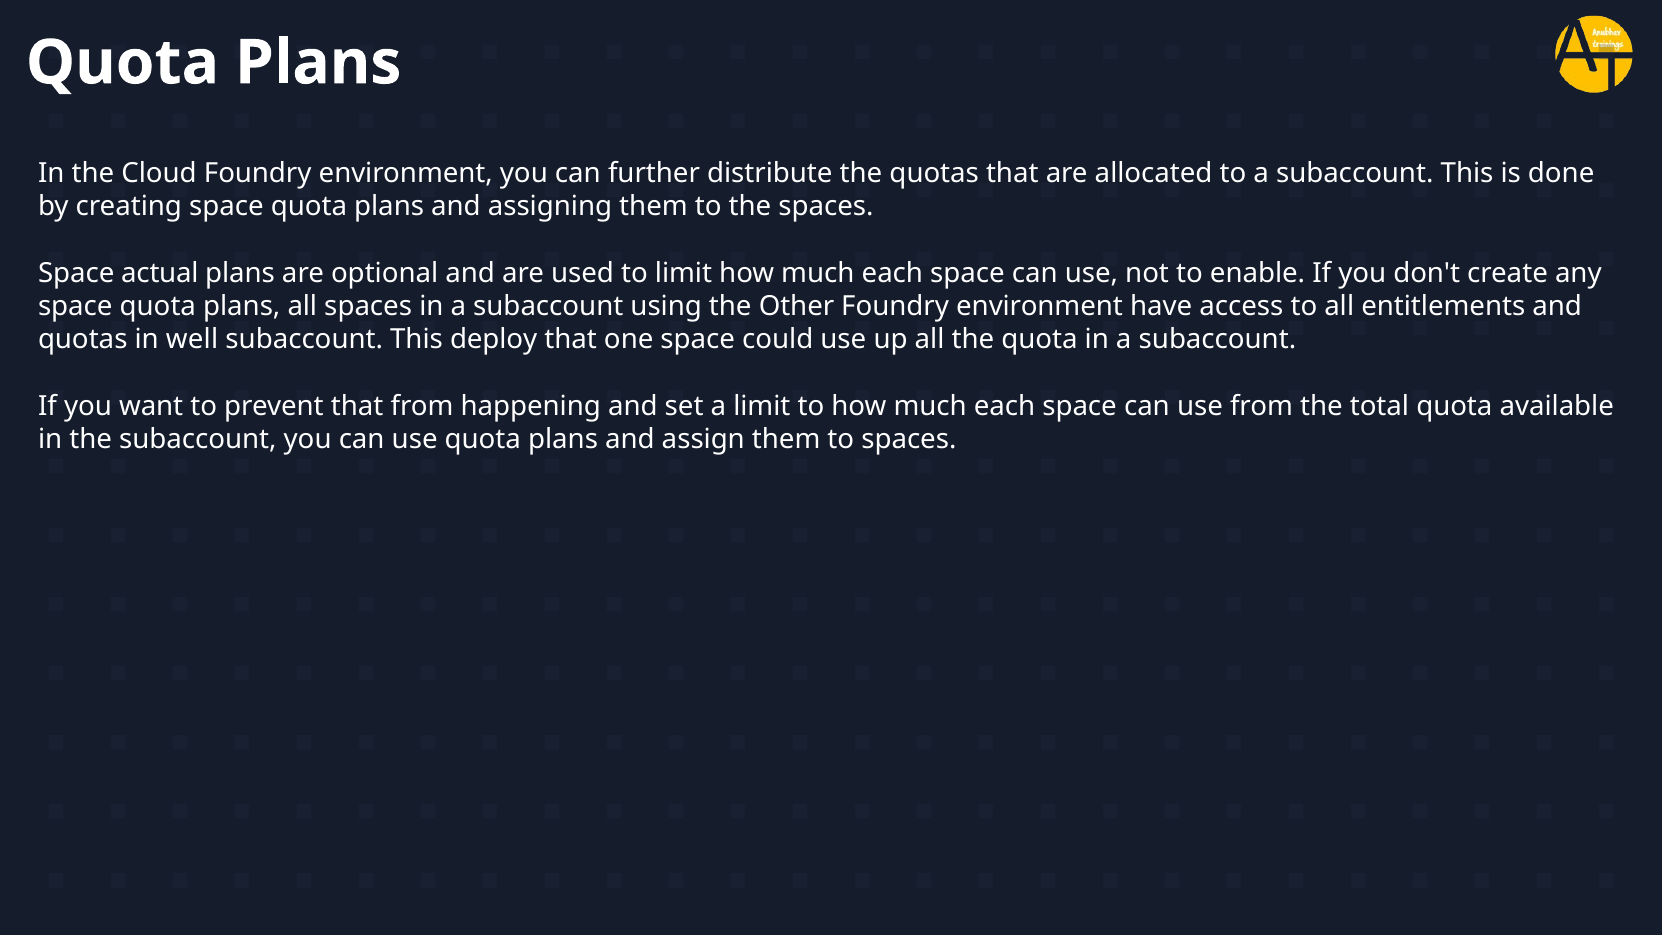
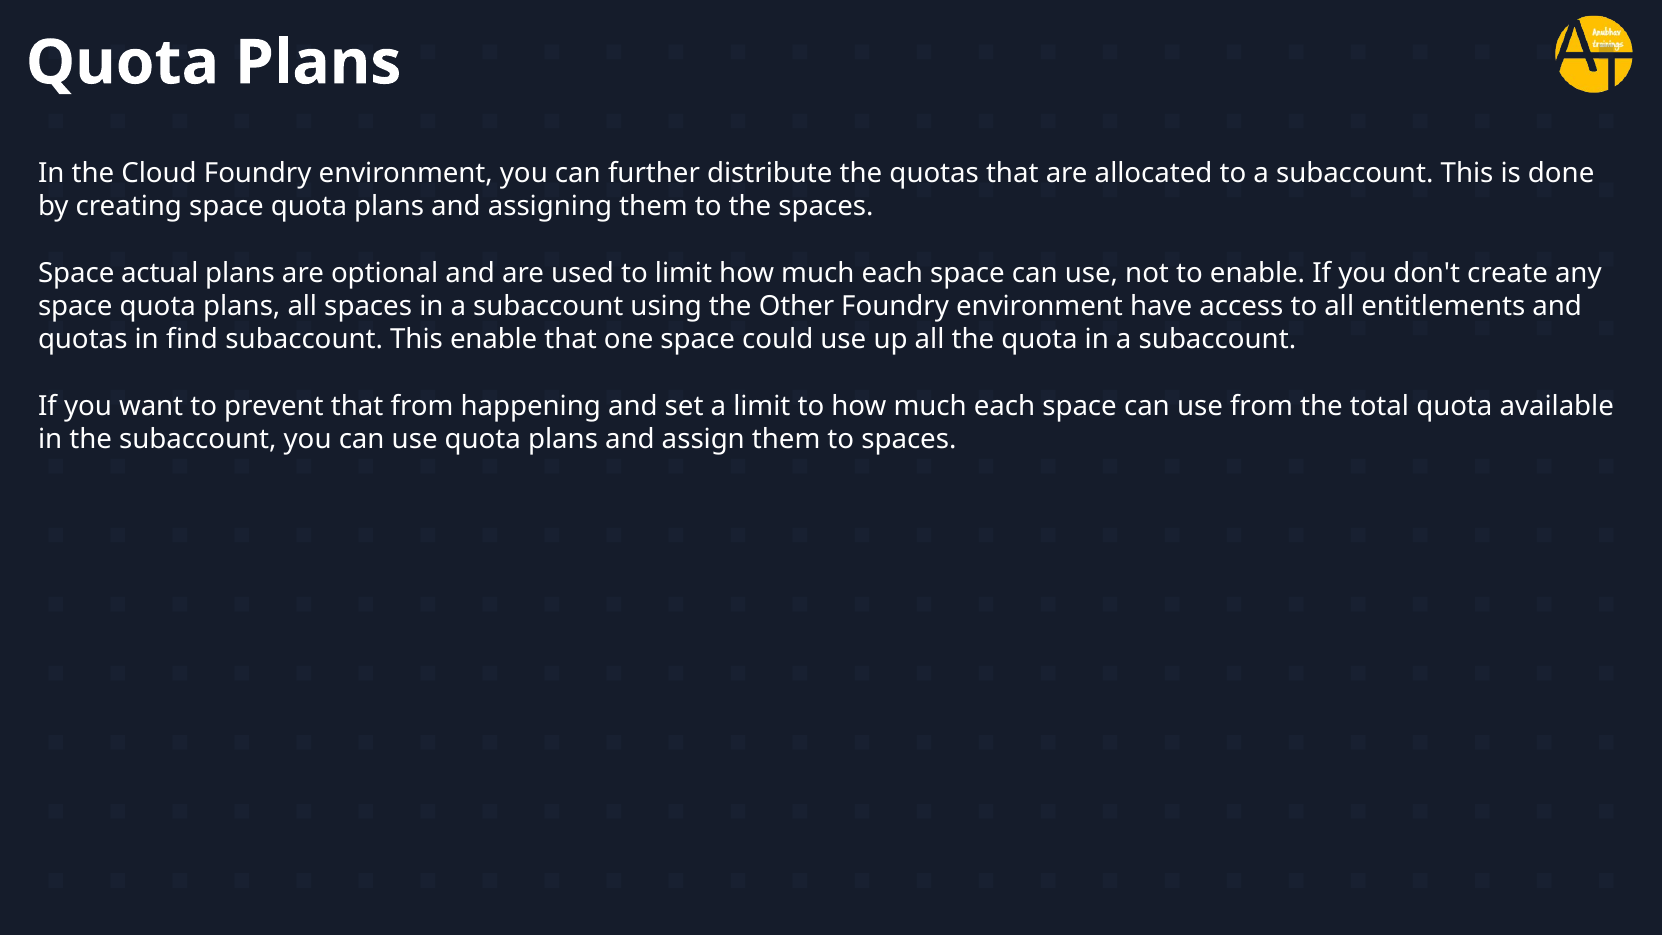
well: well -> find (192, 340)
This deploy: deploy -> enable (494, 340)
